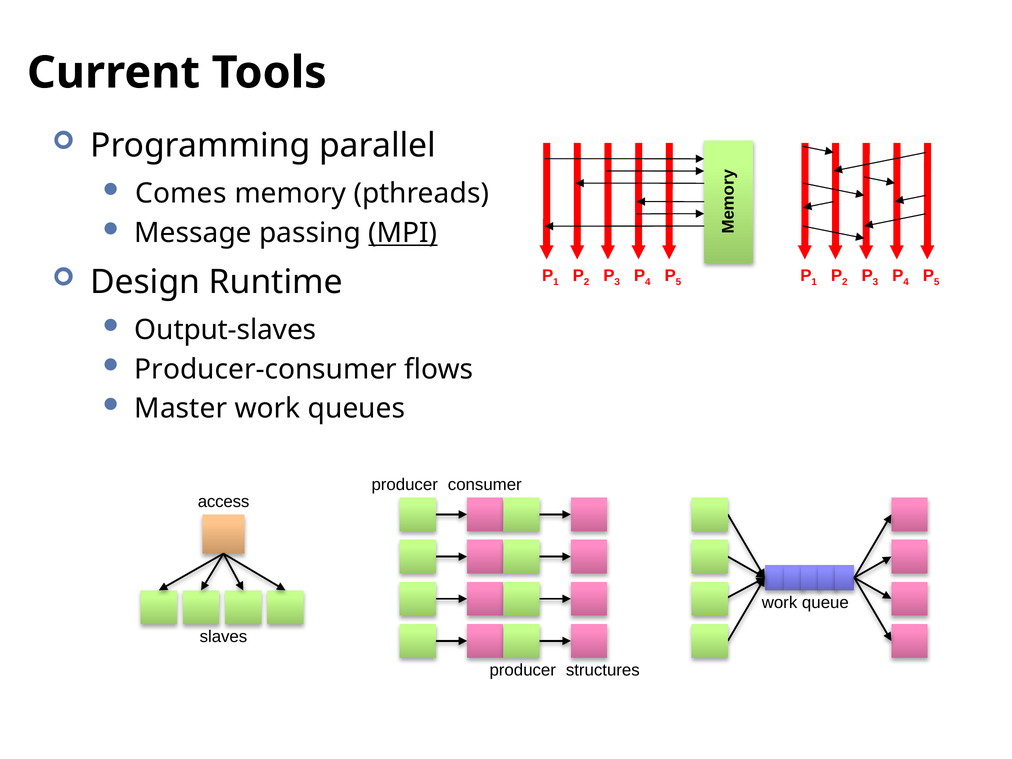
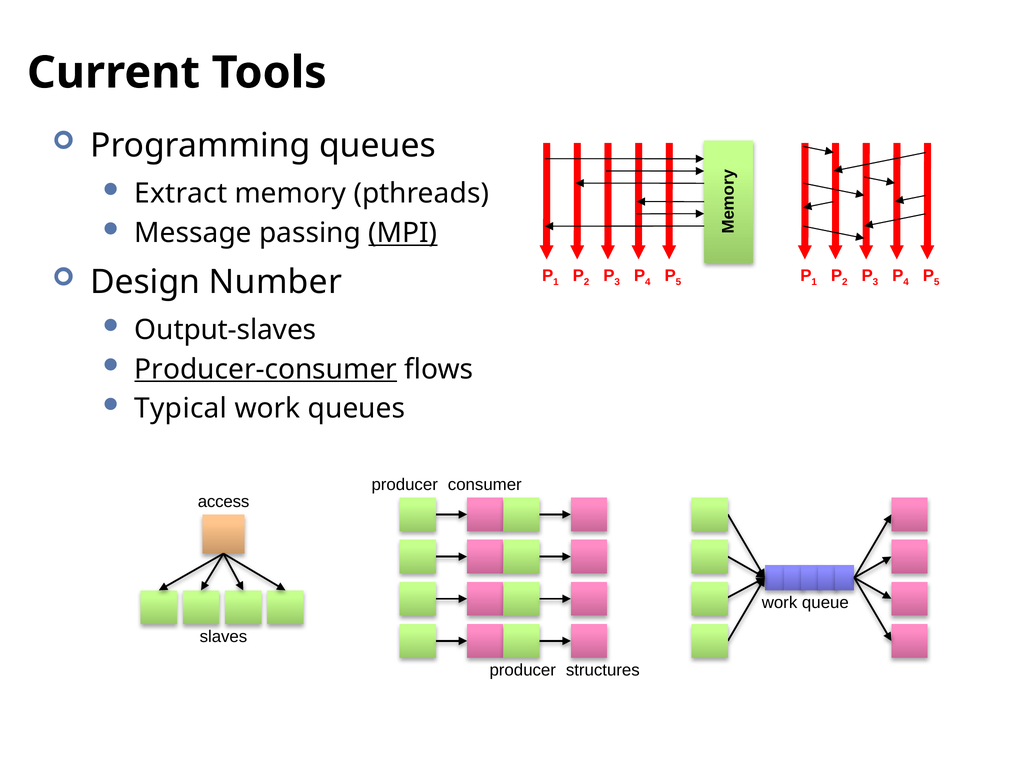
Programming parallel: parallel -> queues (378, 146)
Comes: Comes -> Extract (181, 194)
Runtime: Runtime -> Number (276, 282)
Producer-consumer underline: none -> present (266, 369)
Master: Master -> Typical (181, 409)
